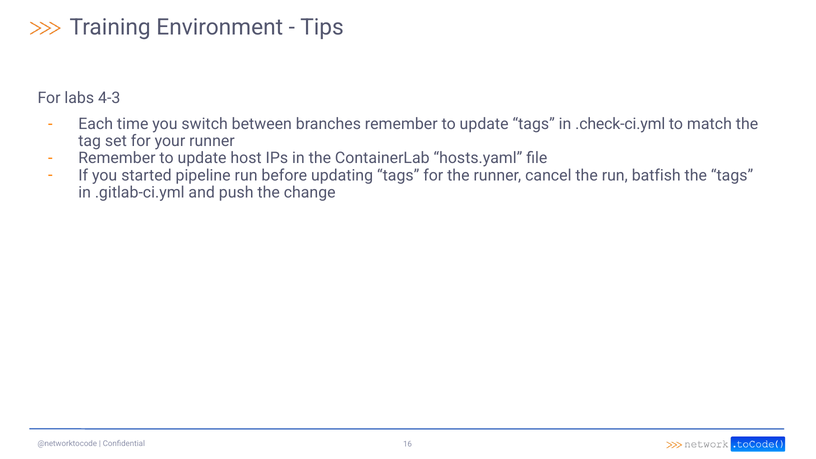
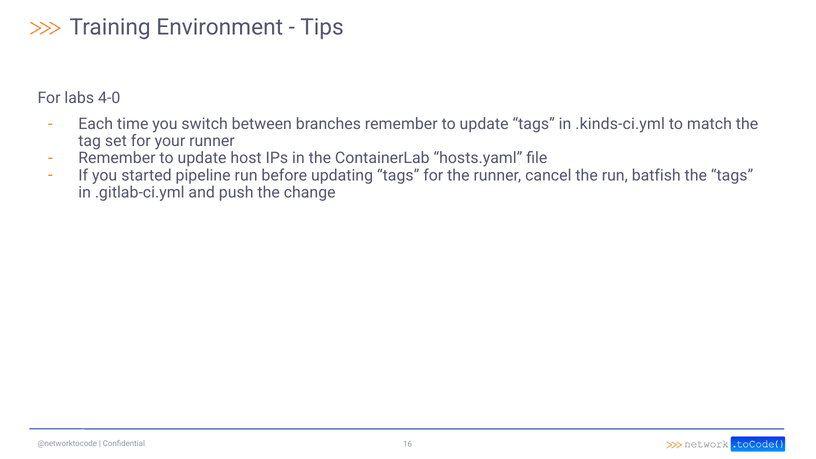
4-3: 4-3 -> 4-0 (109, 98)
.check-ci.yml: .check-ci.yml -> .kinds-ci.yml (620, 124)
